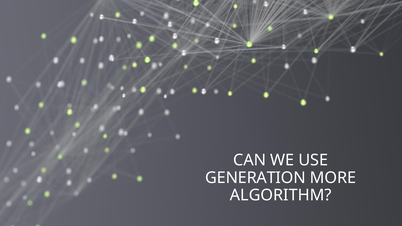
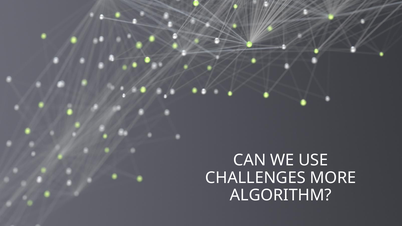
GENERATION: GENERATION -> CHALLENGES (255, 178)
